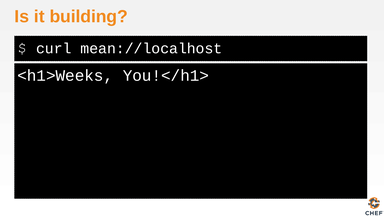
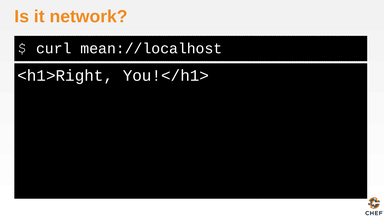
building: building -> network (89, 17)
<h1>Weeks: <h1>Weeks -> <h1>Right (65, 76)
